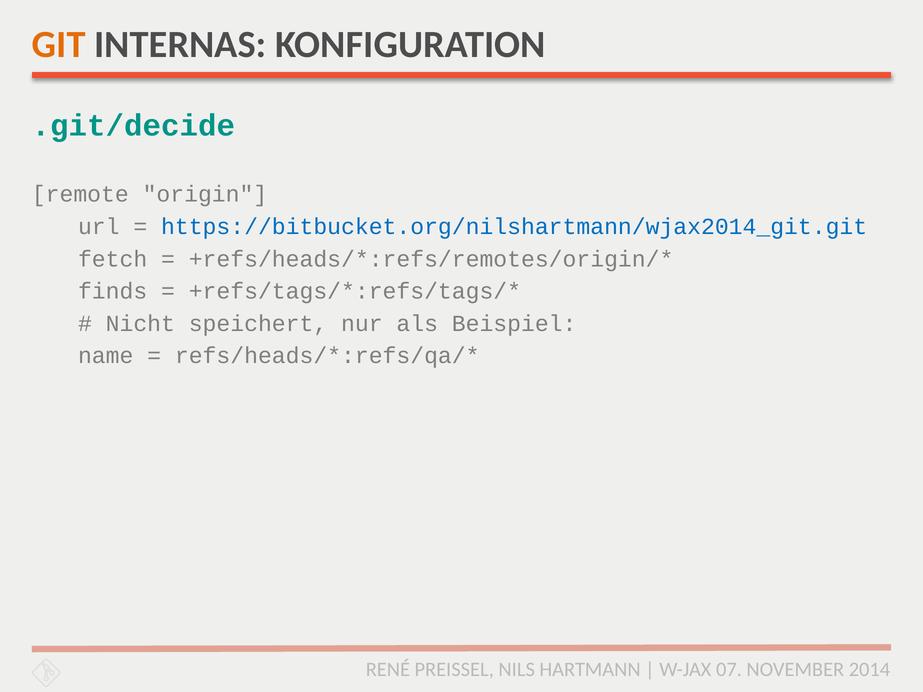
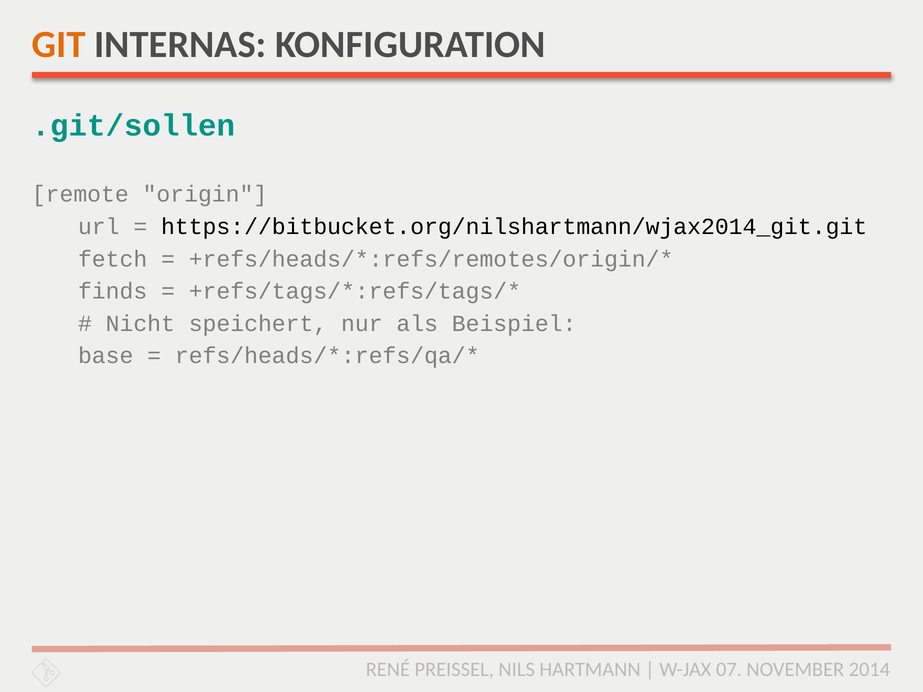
.git/decide: .git/decide -> .git/sollen (133, 126)
https://bitbucket.org/nilshartmann/wjax2014_git.git colour: blue -> black (514, 227)
name: name -> base (106, 356)
